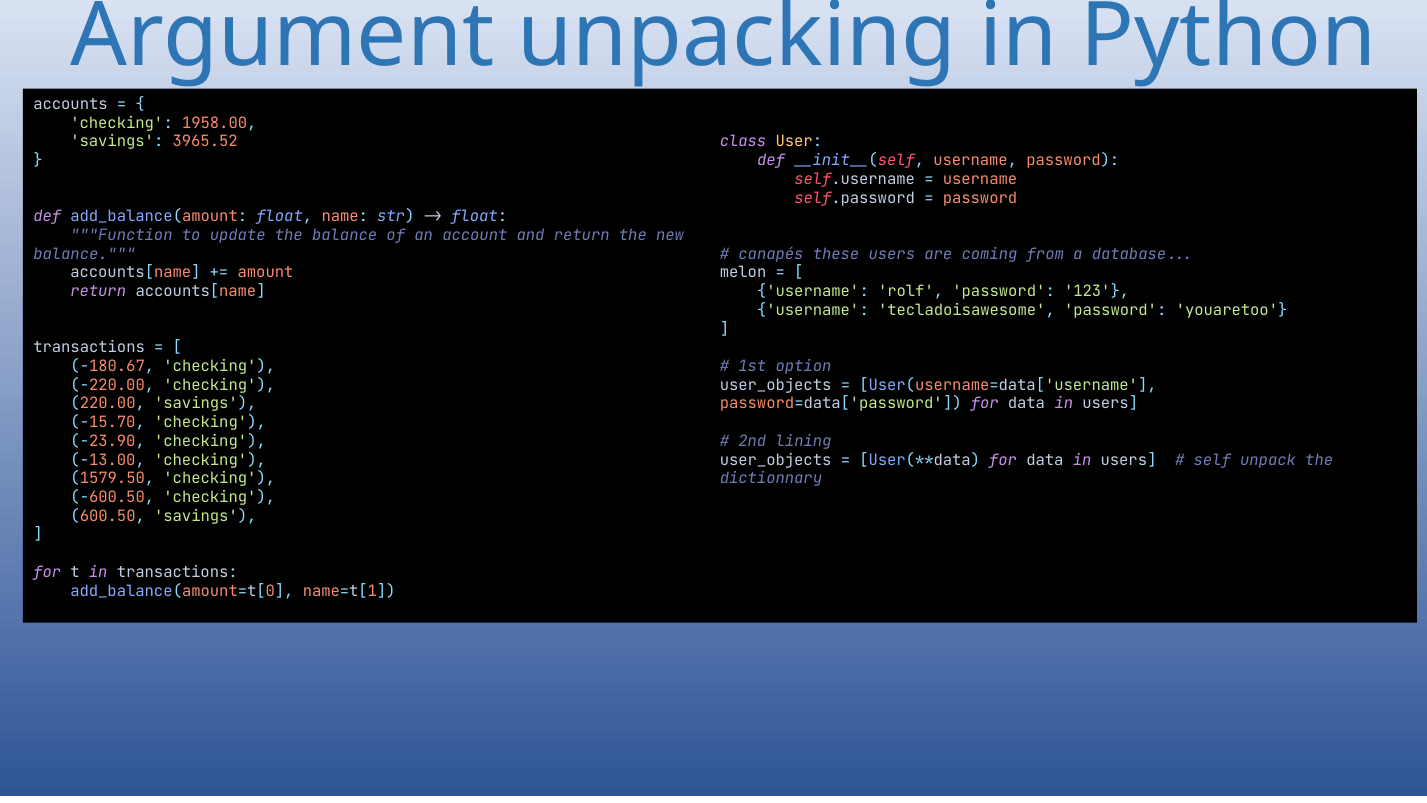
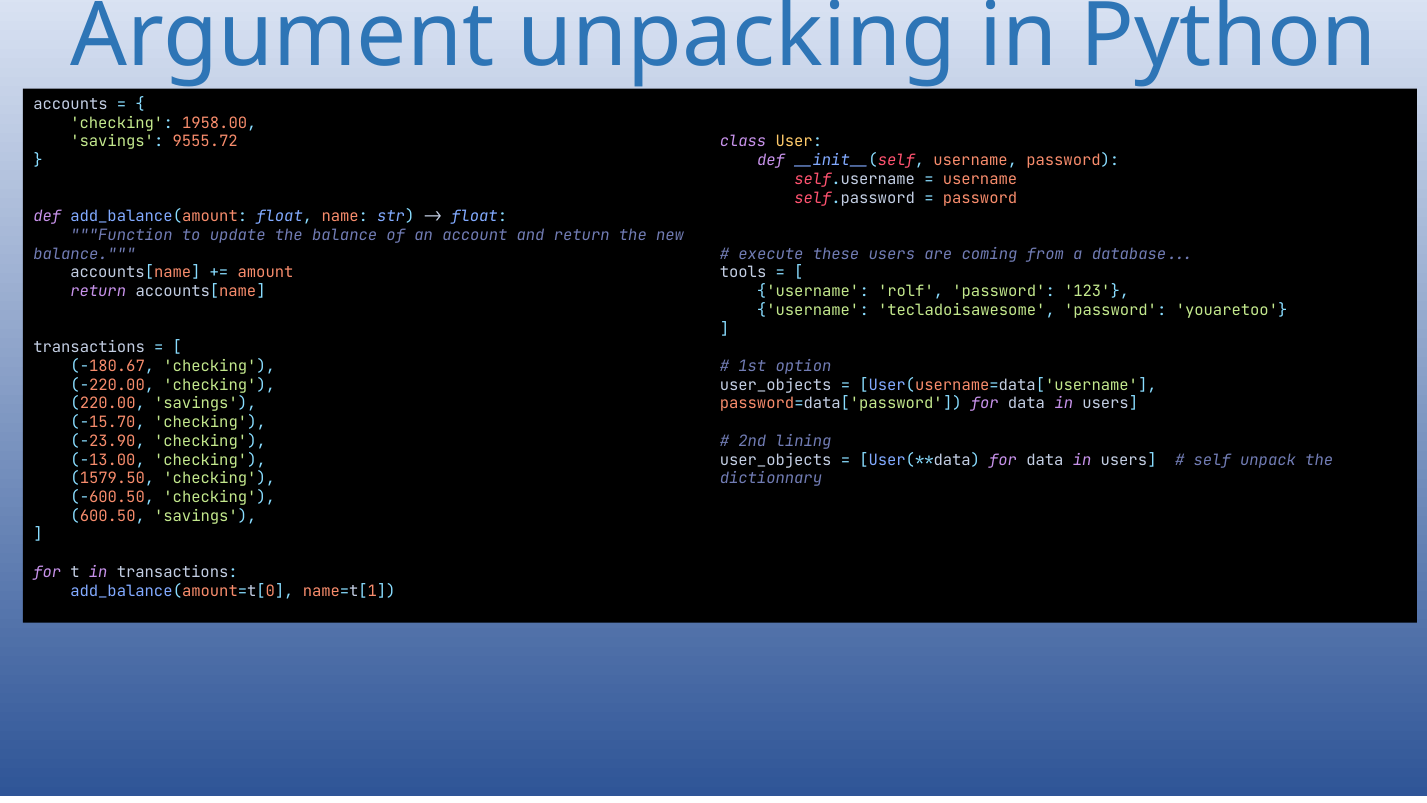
3965.52: 3965.52 -> 9555.72 (205, 142)
canapés: canapés -> execute (771, 254)
melon: melon -> tools (743, 273)
